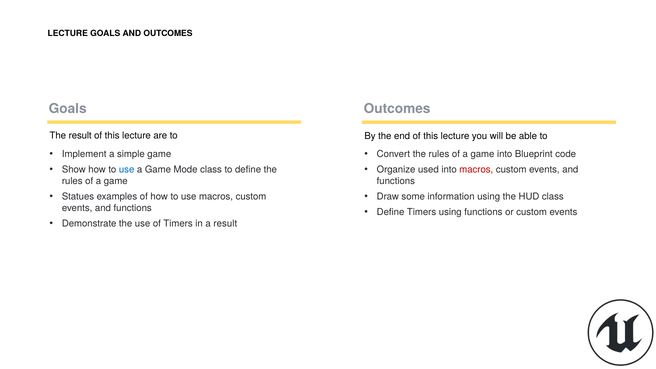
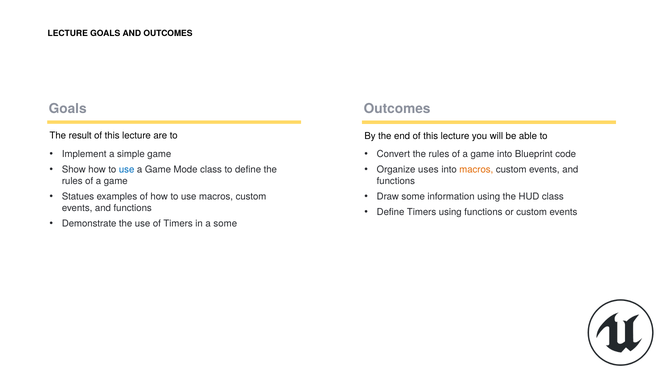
used: used -> uses (428, 170)
macros colour: red -> orange (476, 170)
a result: result -> some (225, 224)
